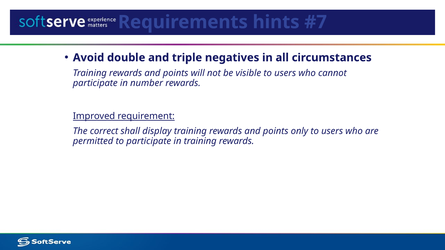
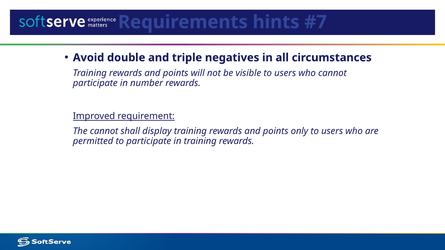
The correct: correct -> cannot (104, 131)
